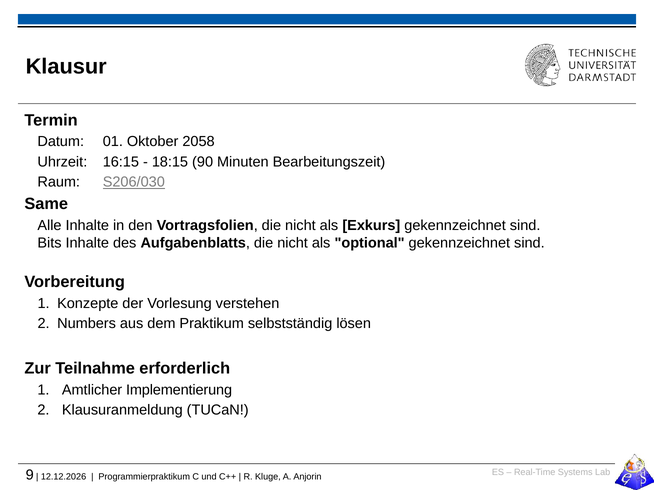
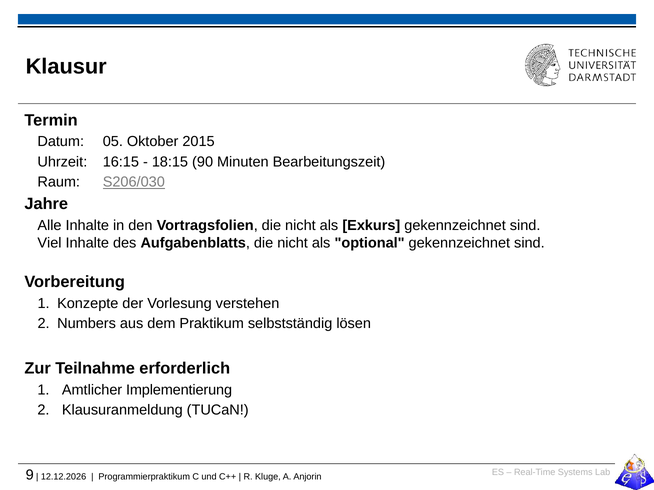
01: 01 -> 05 (113, 142)
2058: 2058 -> 2015 (199, 142)
Same: Same -> Jahre (46, 204)
Bits: Bits -> Viel (49, 243)
